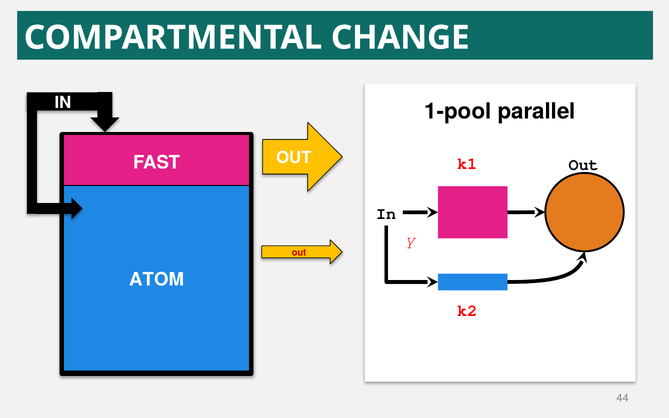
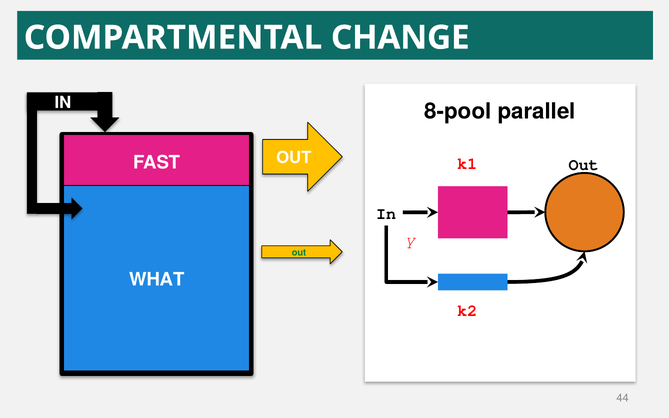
1-pool: 1-pool -> 8-pool (458, 111)
out colour: red -> green (299, 253)
ATOM: ATOM -> WHAT (157, 280)
